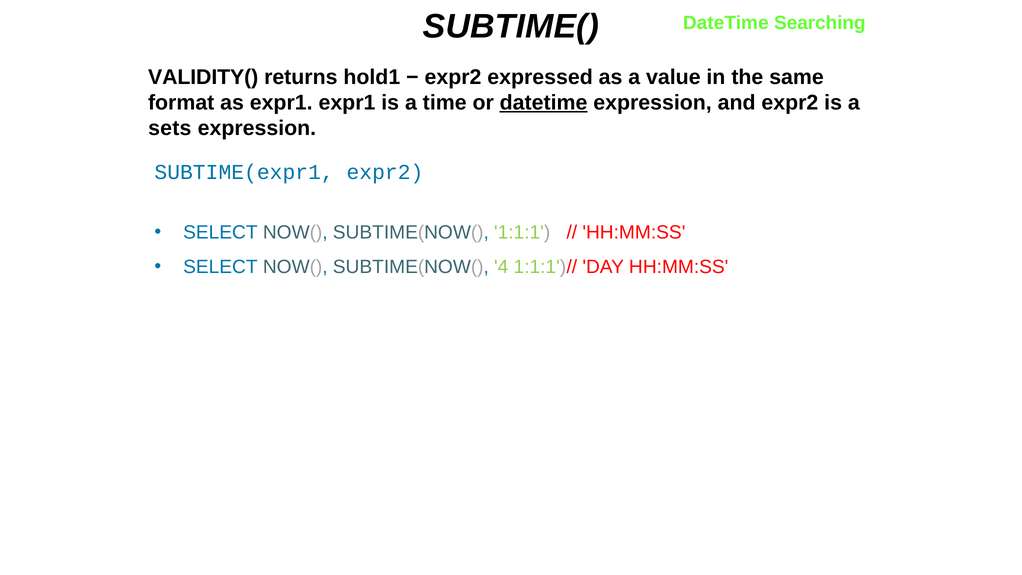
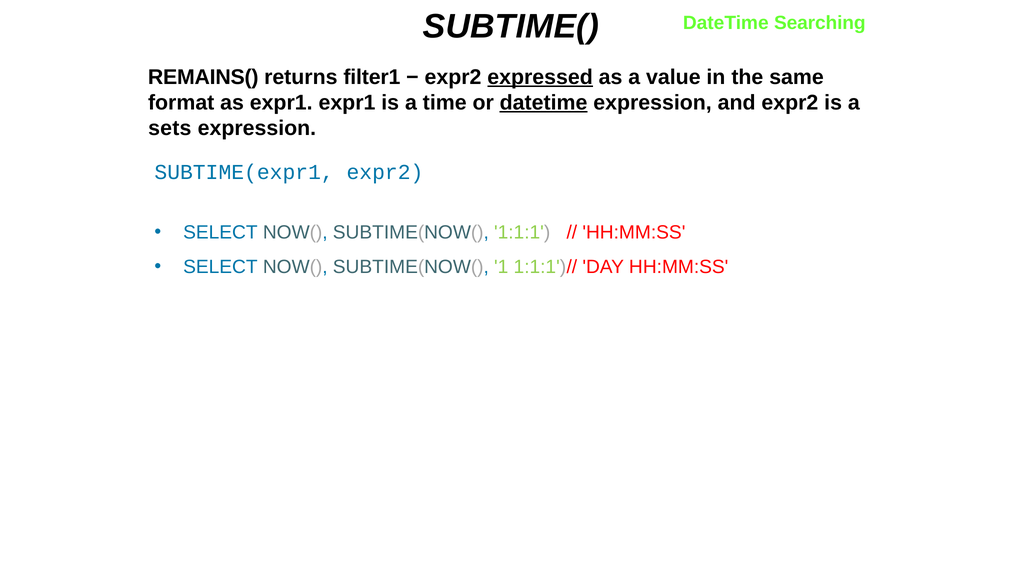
VALIDITY(: VALIDITY( -> REMAINS( (203, 77)
hold1: hold1 -> filter1 (372, 77)
expressed underline: none -> present (540, 77)
4: 4 -> 1 (501, 267)
